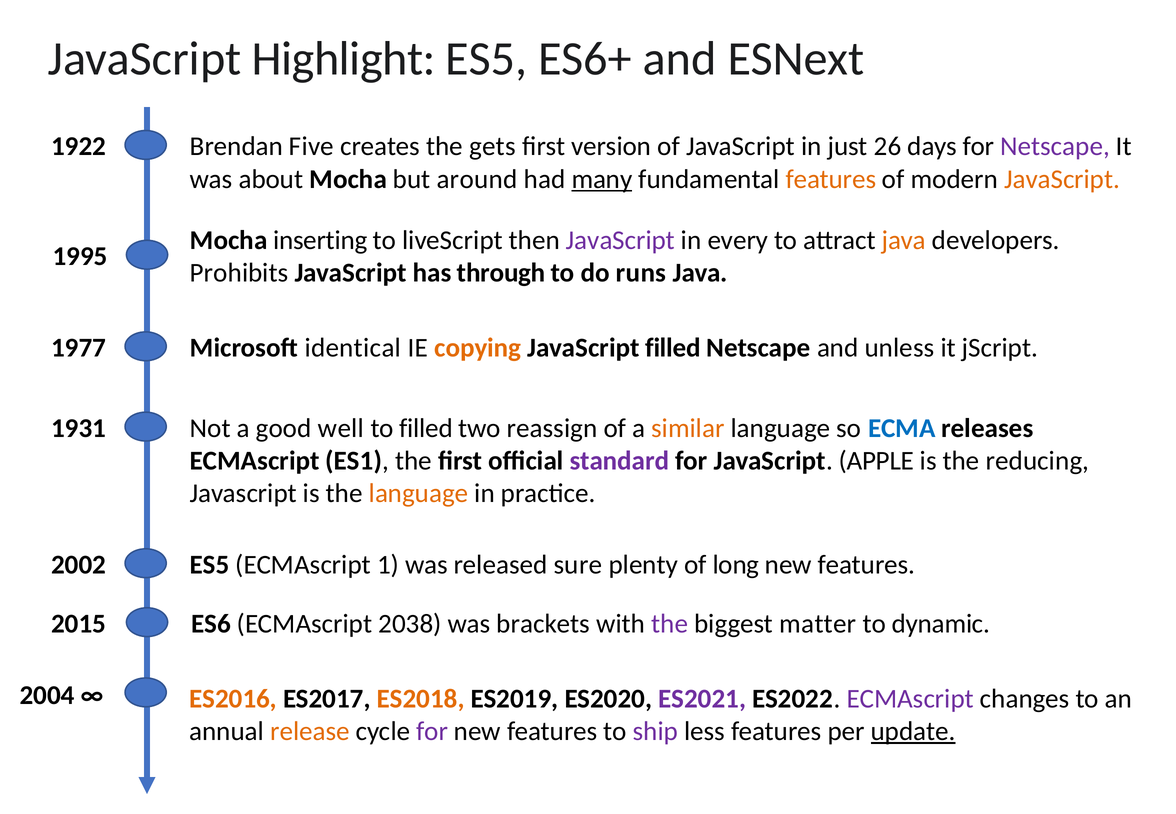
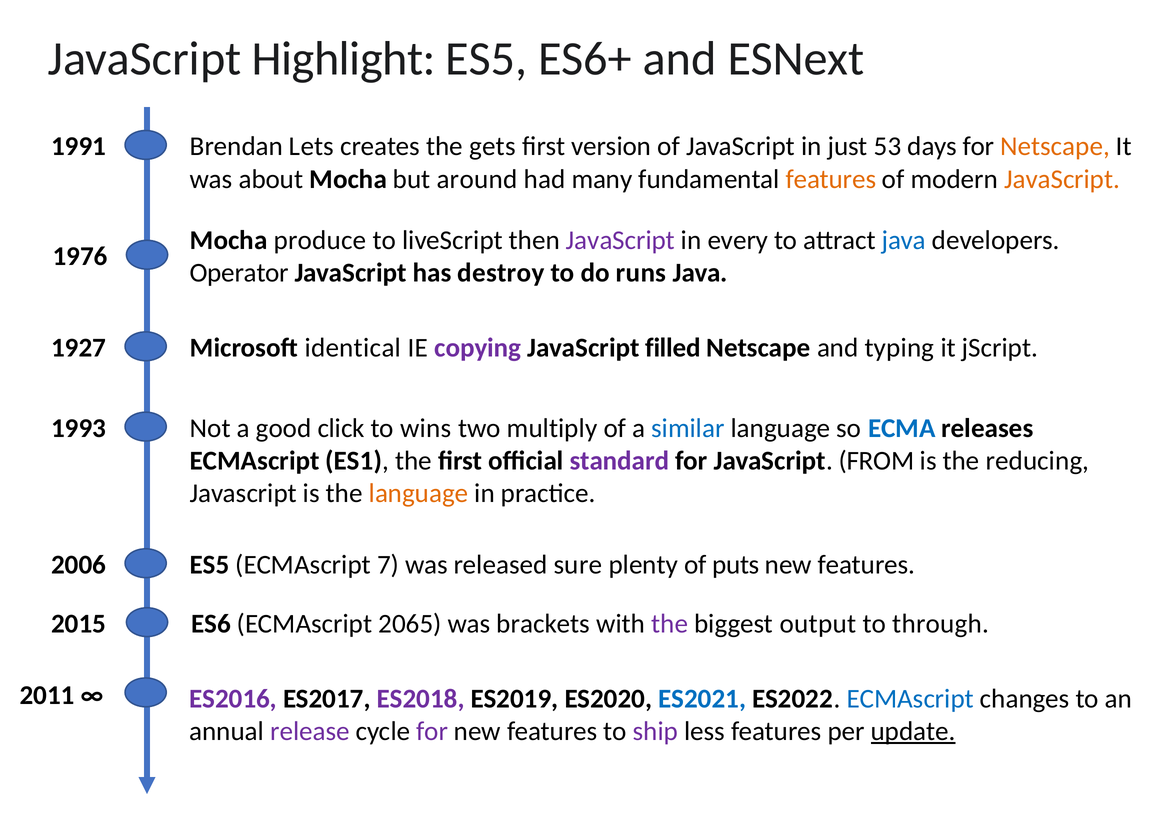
1922: 1922 -> 1991 (79, 147)
Five: Five -> Lets (311, 147)
26: 26 -> 53 (888, 147)
Netscape colour: purple -> orange (1055, 147)
many underline: present -> none (602, 179)
inserting: inserting -> produce (320, 240)
java colour: orange -> blue (904, 240)
1995: 1995 -> 1976 (80, 256)
Prohibits: Prohibits -> Operator (239, 273)
through: through -> destroy (501, 273)
1977: 1977 -> 1927 (79, 348)
copying colour: orange -> purple (478, 348)
unless: unless -> typing (899, 348)
1931: 1931 -> 1993 (79, 428)
well: well -> click (341, 428)
to filled: filled -> wins (426, 428)
reassign: reassign -> multiply (552, 428)
similar colour: orange -> blue (688, 428)
APPLE: APPLE -> FROM (876, 461)
2002: 2002 -> 2006 (79, 565)
1: 1 -> 7 (388, 565)
long: long -> puts (736, 565)
2038: 2038 -> 2065 (410, 624)
matter: matter -> output (818, 624)
dynamic: dynamic -> through (941, 624)
2004: 2004 -> 2011 (47, 695)
ES2016 colour: orange -> purple (233, 699)
ES2018 colour: orange -> purple (421, 699)
ES2021 colour: purple -> blue (702, 699)
ECMAscript colour: purple -> blue (910, 699)
release colour: orange -> purple (310, 732)
